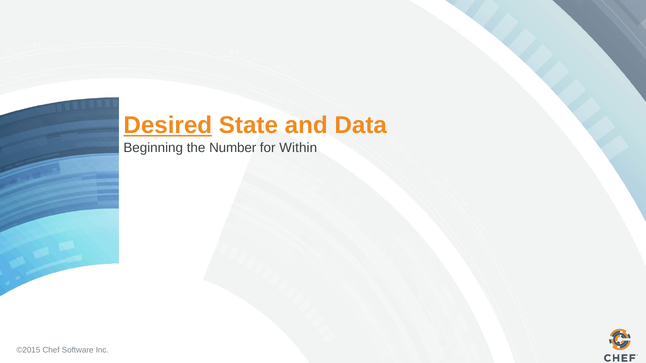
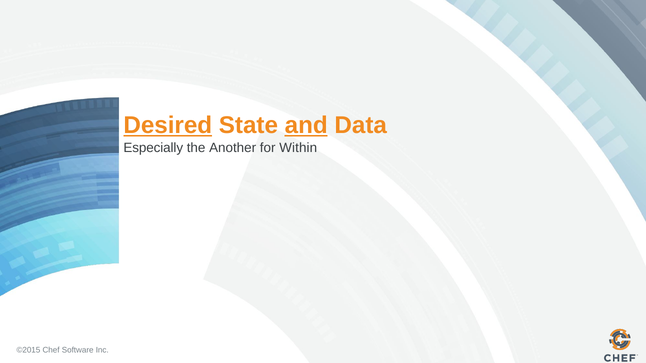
and underline: none -> present (306, 126)
Beginning: Beginning -> Especially (153, 148)
Number: Number -> Another (233, 148)
